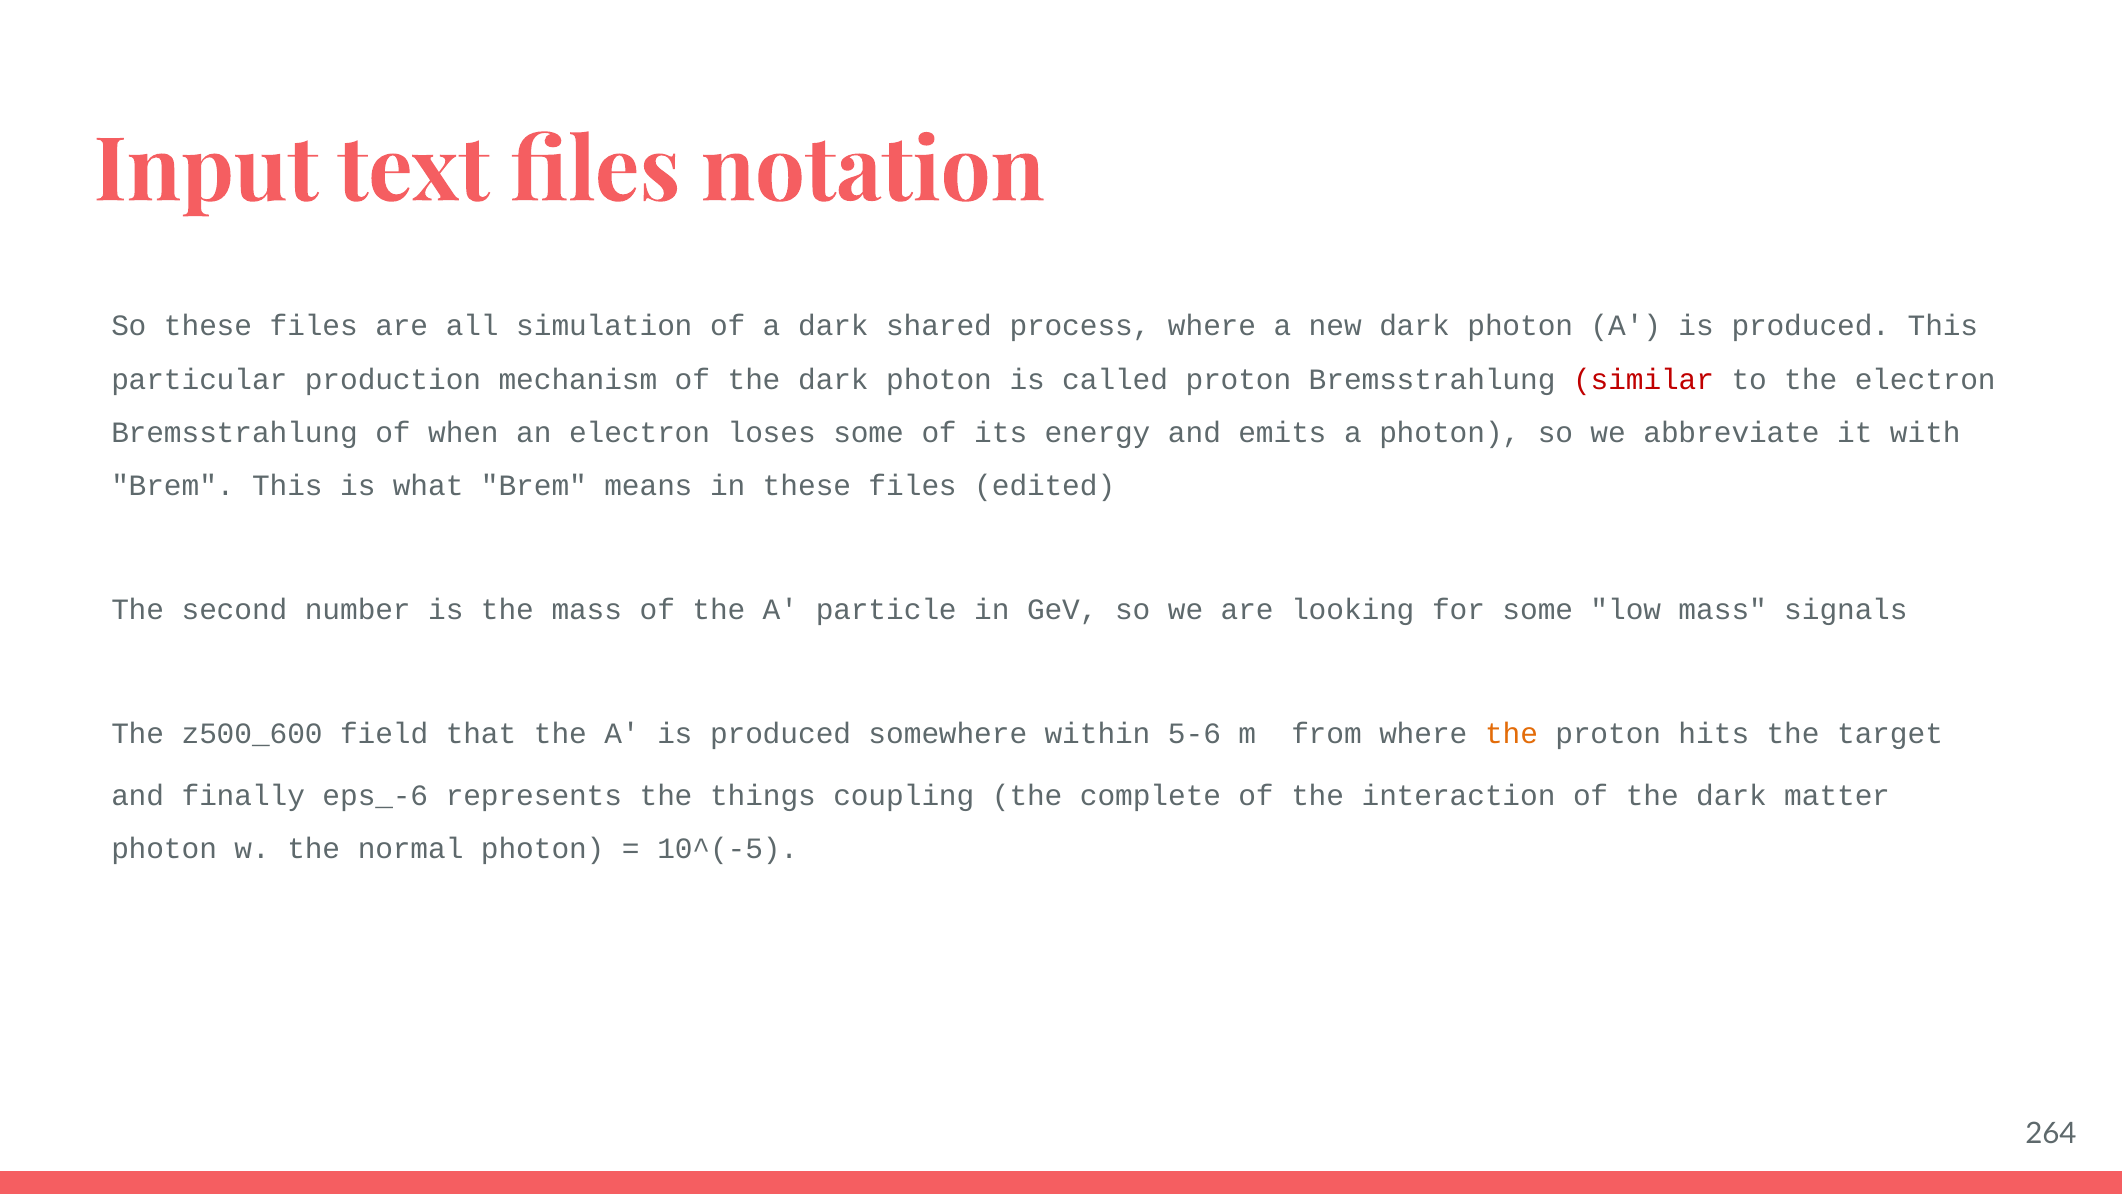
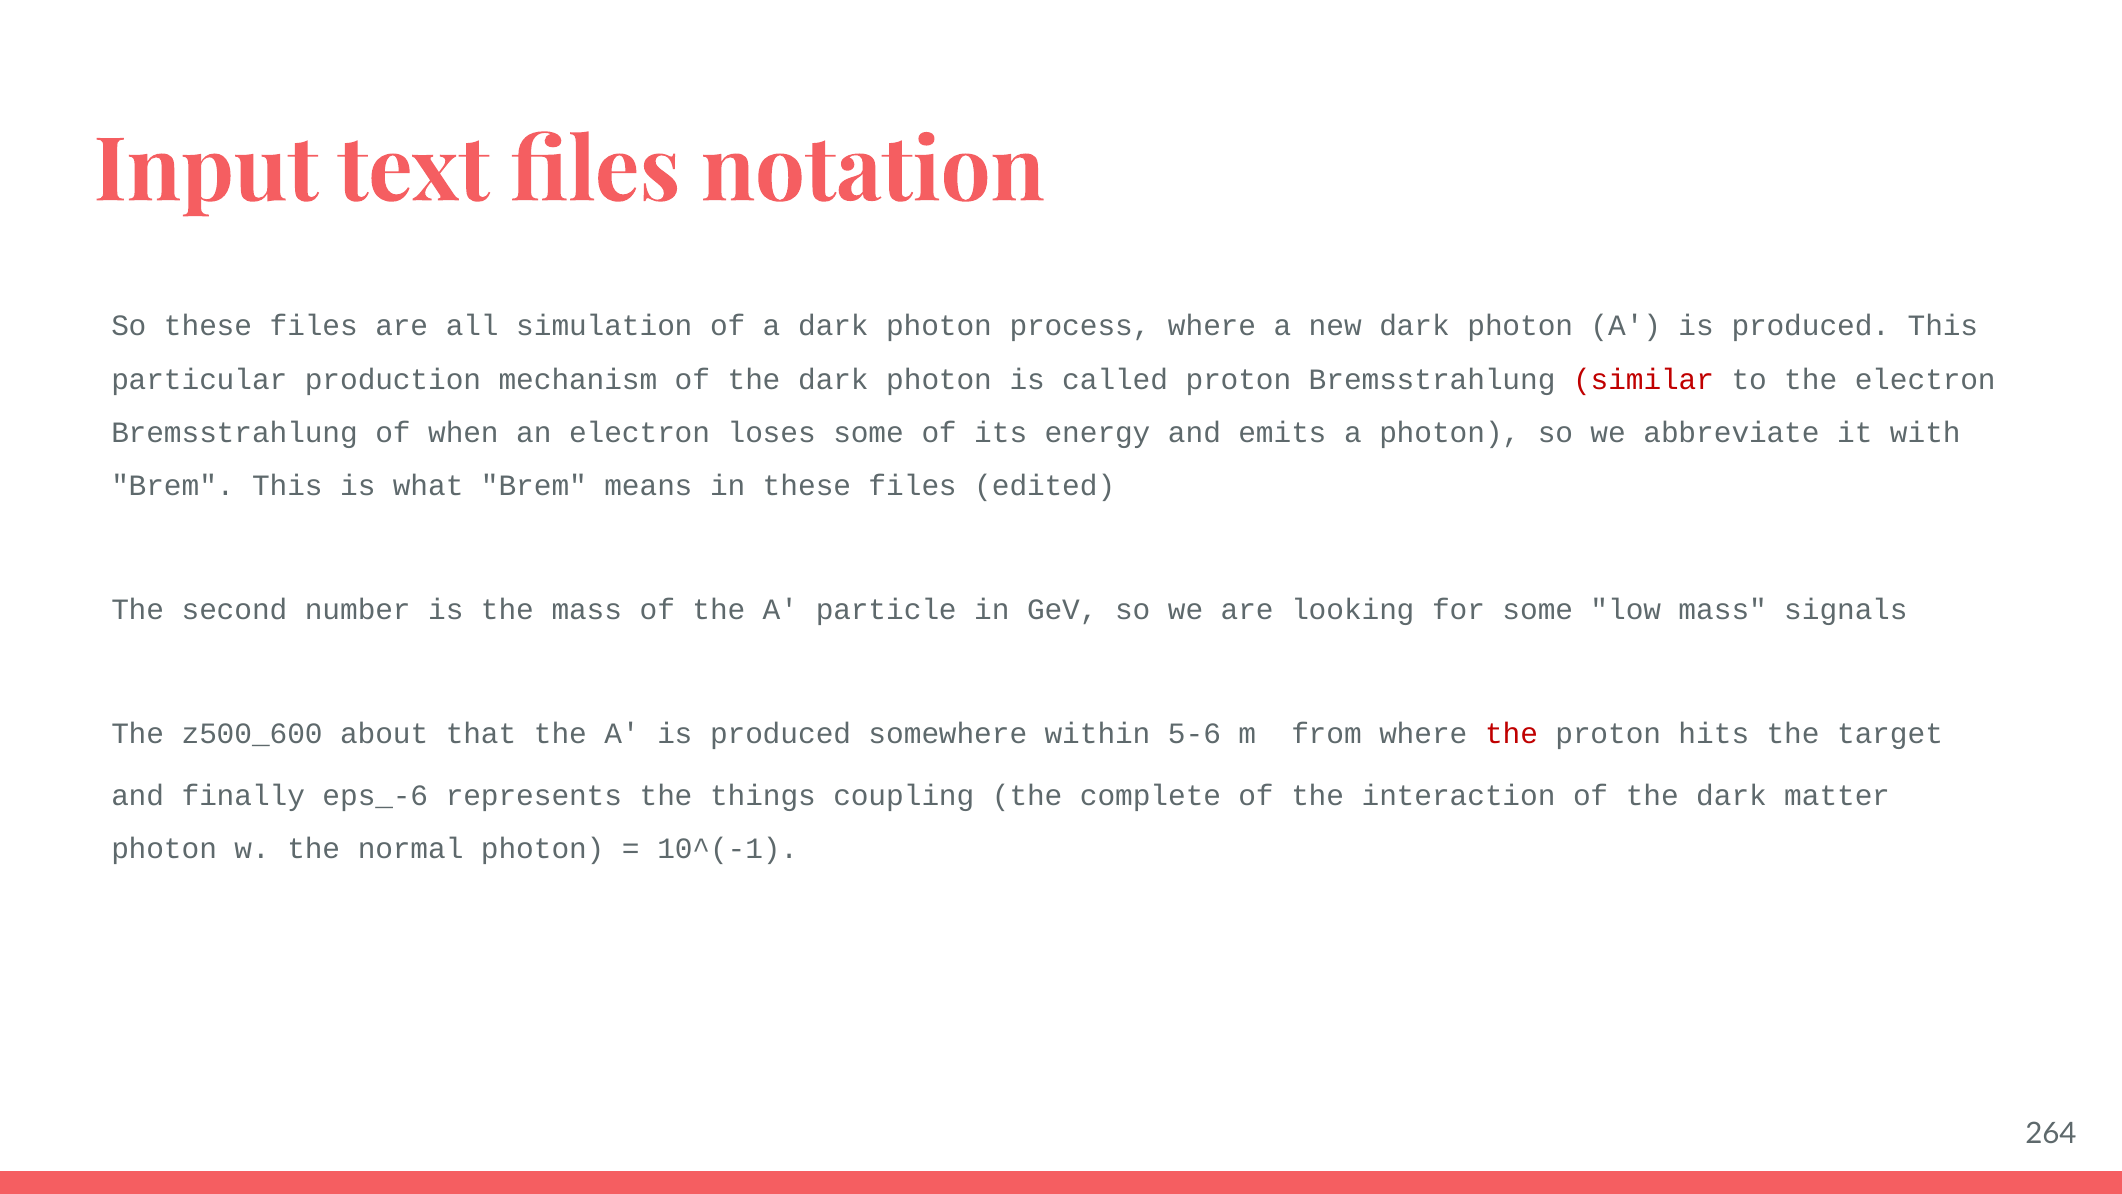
a dark shared: shared -> photon (939, 326)
field: field -> about (384, 733)
the colour: orange -> red (1512, 733)
10^(-5: 10^(-5 -> 10^(-1 (728, 849)
